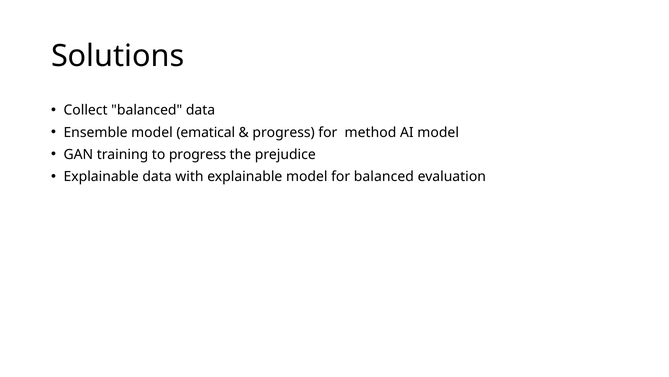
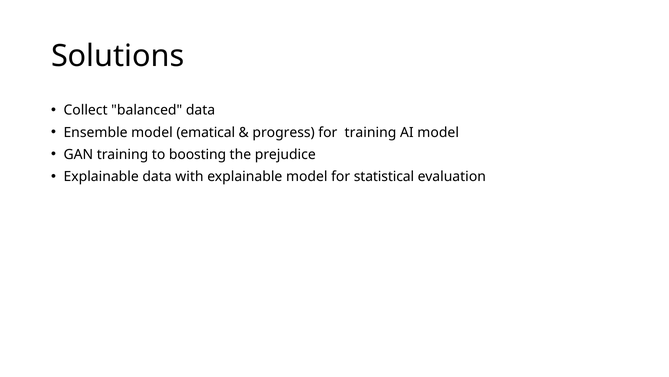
for method: method -> training (371, 132)
to progress: progress -> boosting (198, 154)
for balanced: balanced -> statistical (384, 176)
